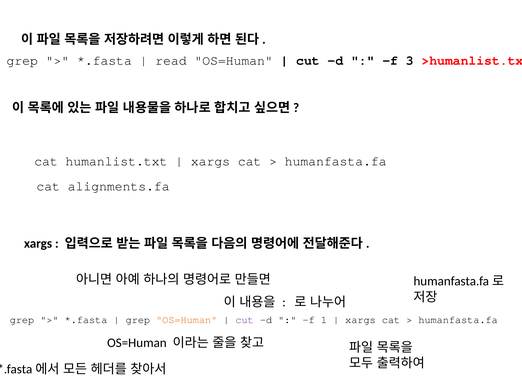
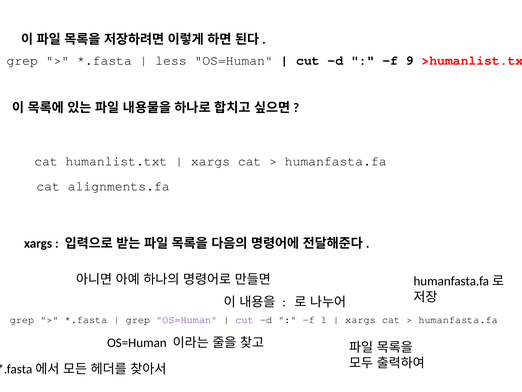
read: read -> less (171, 60)
3: 3 -> 9 (410, 60)
OS=Human colour: orange -> purple (187, 319)
